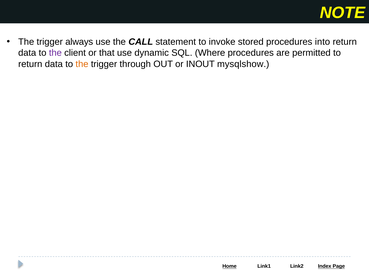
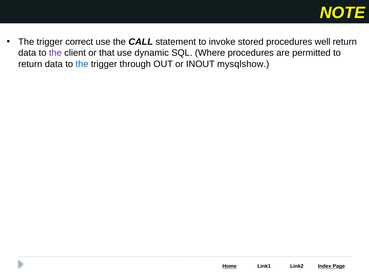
always: always -> correct (79, 42)
into: into -> well (323, 42)
the colour: orange -> blue (82, 64)
